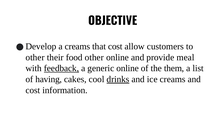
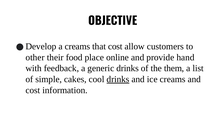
food other: other -> place (94, 57)
meal: meal -> hand (185, 57)
feedback underline: present -> none (61, 68)
generic online: online -> drinks (128, 68)
having: having -> simple (49, 79)
